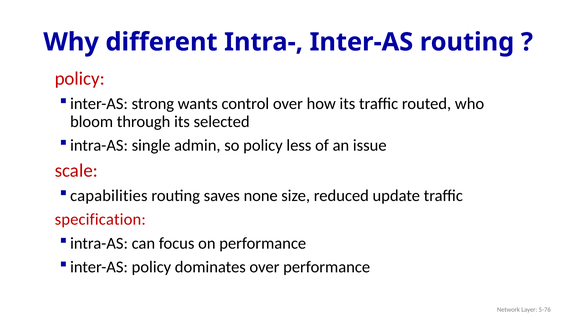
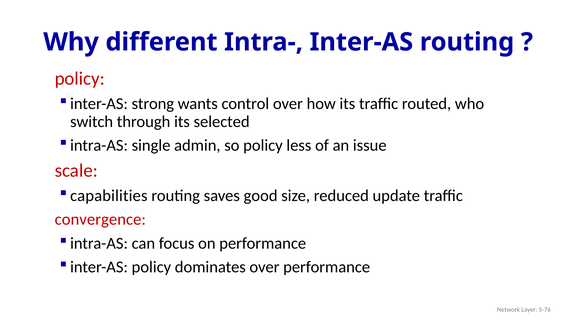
bloom: bloom -> switch (92, 121)
none: none -> good (261, 195)
specification: specification -> convergence (100, 219)
